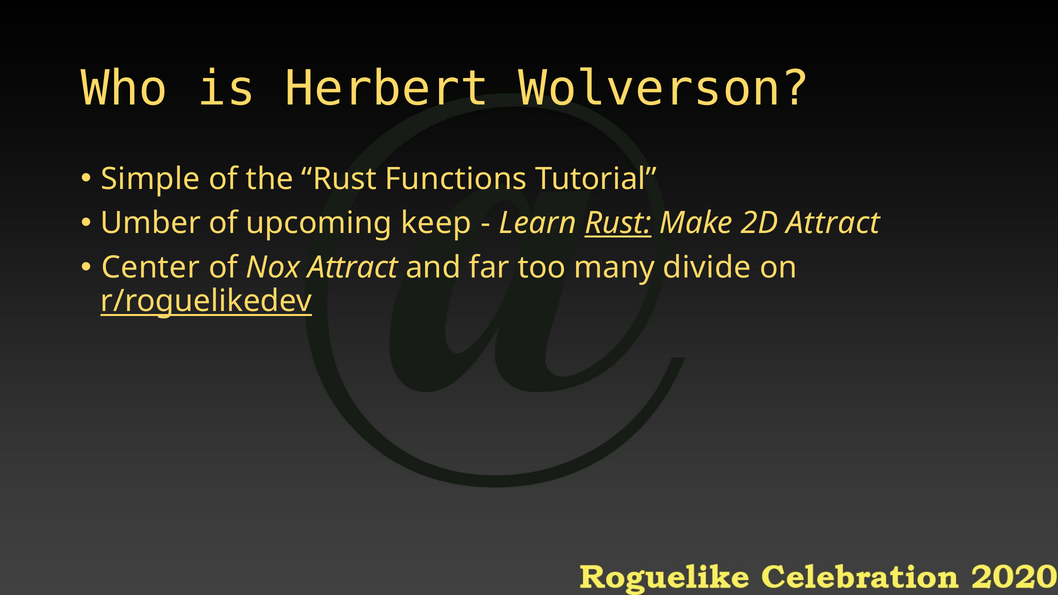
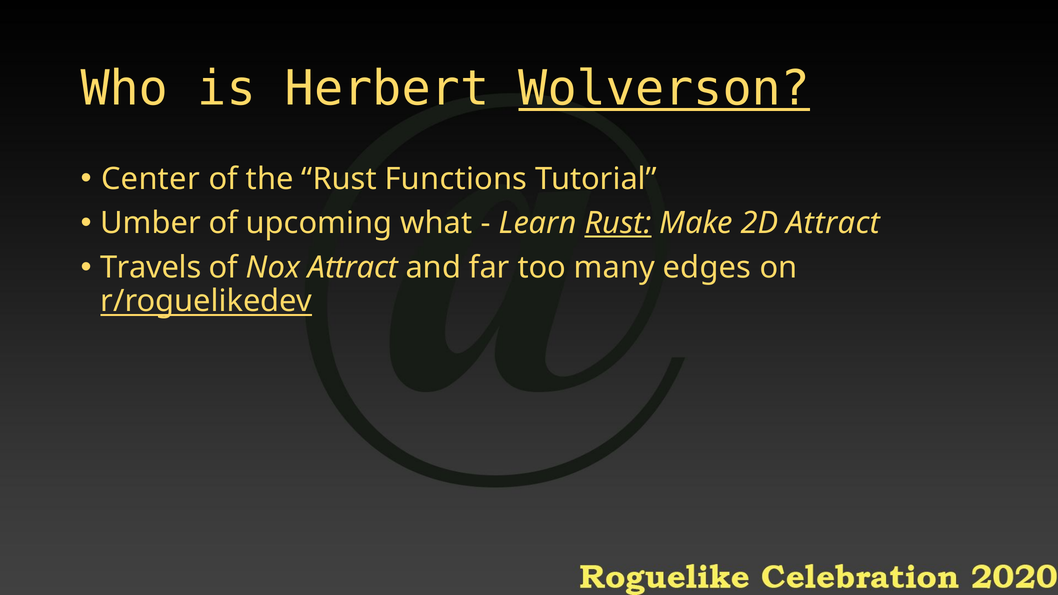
Wolverson underline: none -> present (664, 89)
Simple: Simple -> Center (150, 179)
keep: keep -> what (436, 223)
Center: Center -> Travels (151, 268)
divide: divide -> edges (707, 268)
